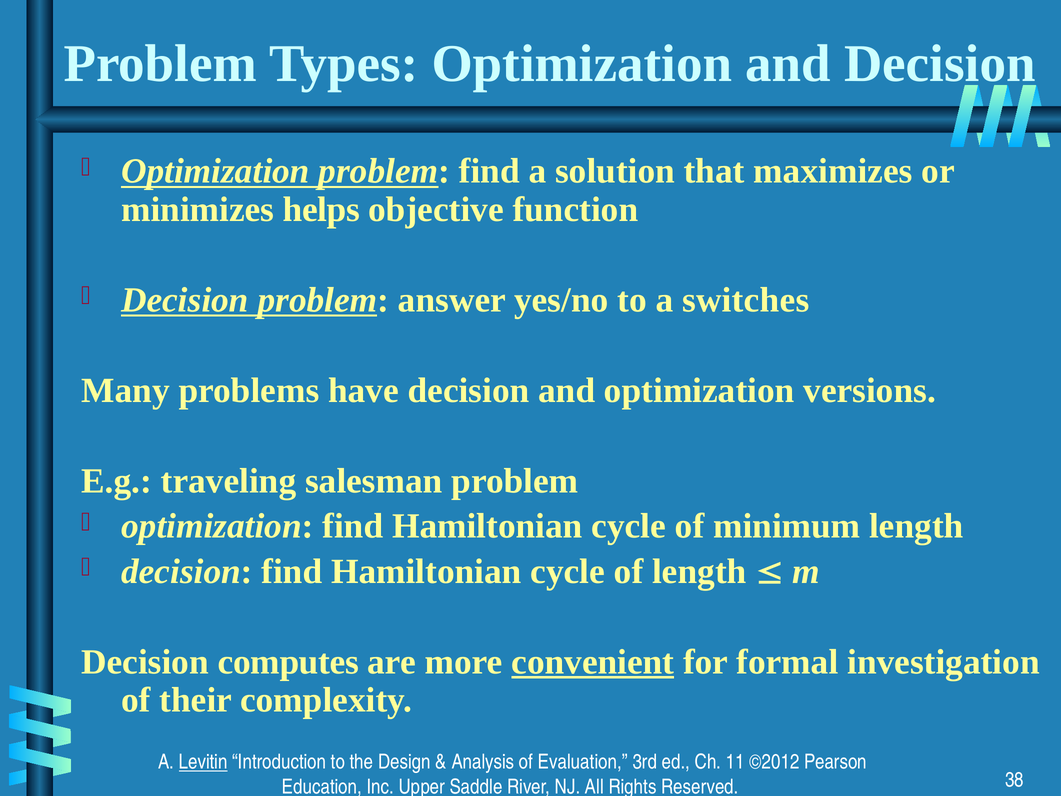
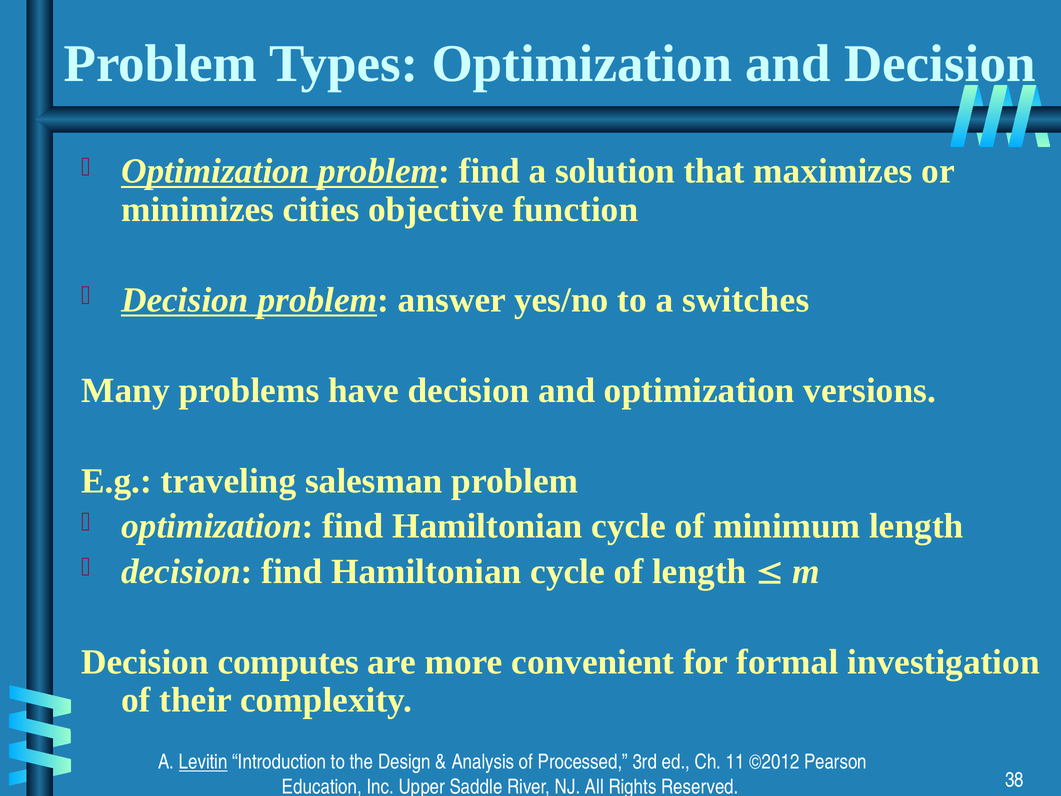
helps: helps -> cities (321, 209)
convenient underline: present -> none (593, 662)
Evaluation: Evaluation -> Processed (583, 762)
